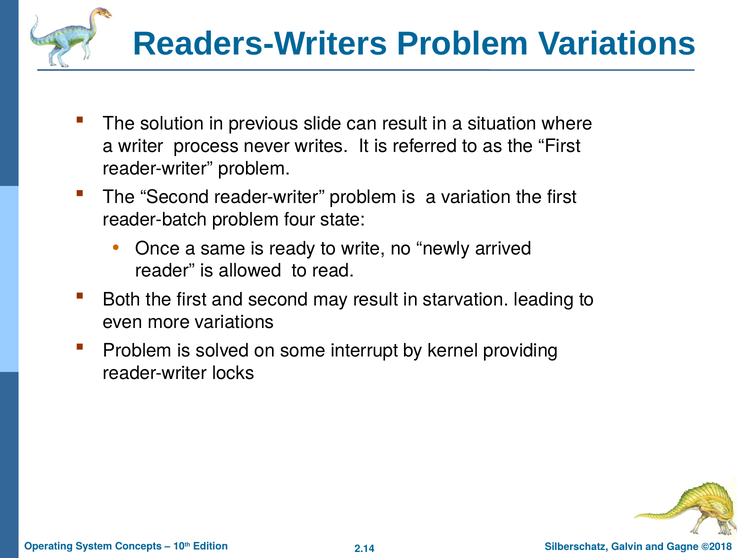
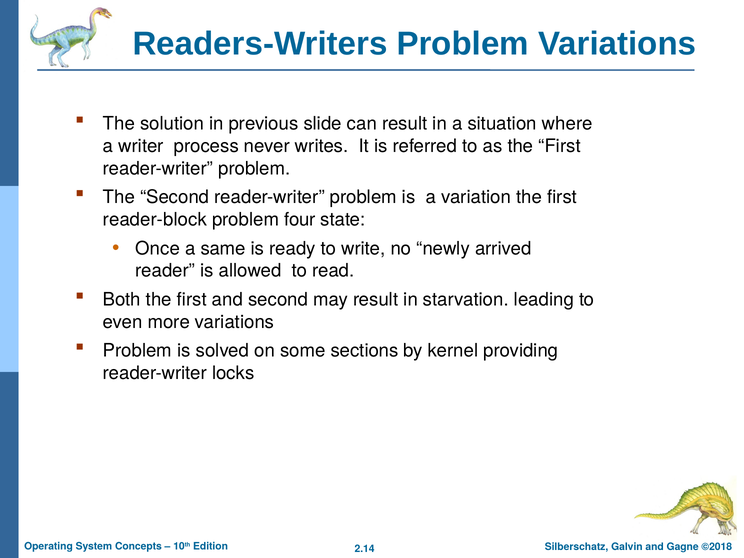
reader-batch: reader-batch -> reader-block (155, 220)
interrupt: interrupt -> sections (365, 351)
